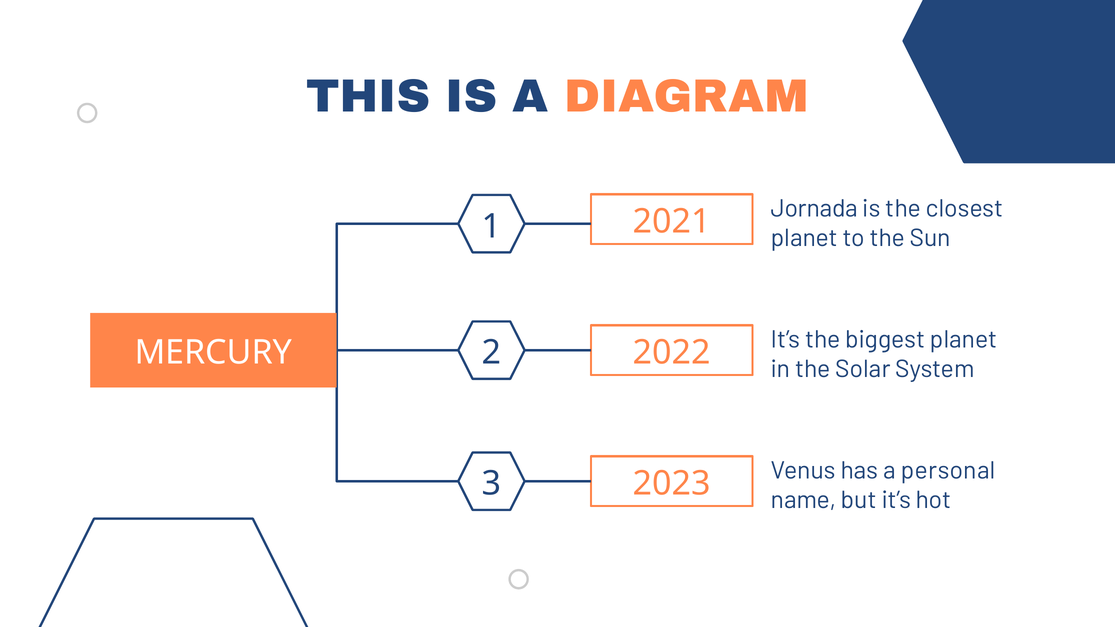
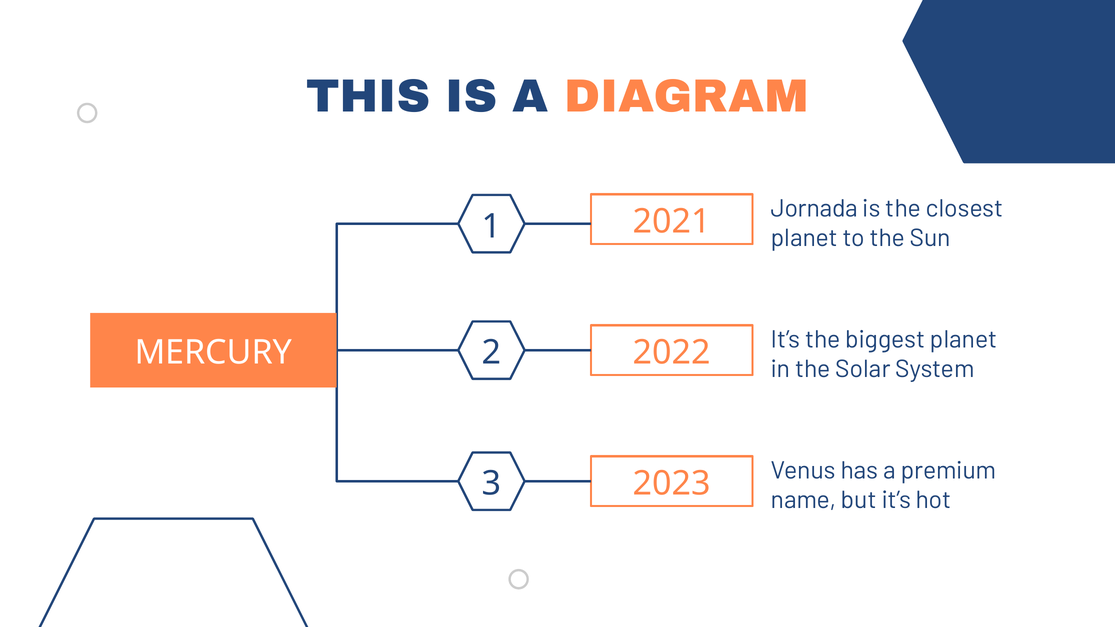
personal: personal -> premium (949, 470)
